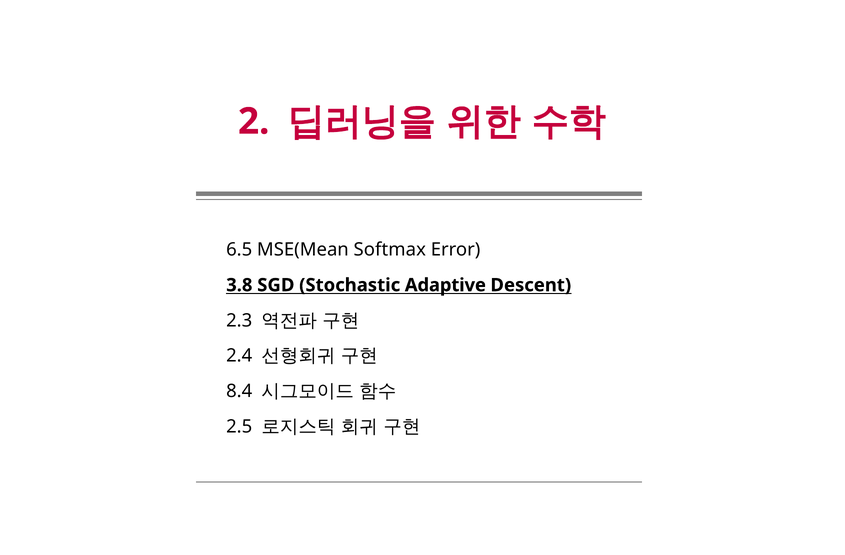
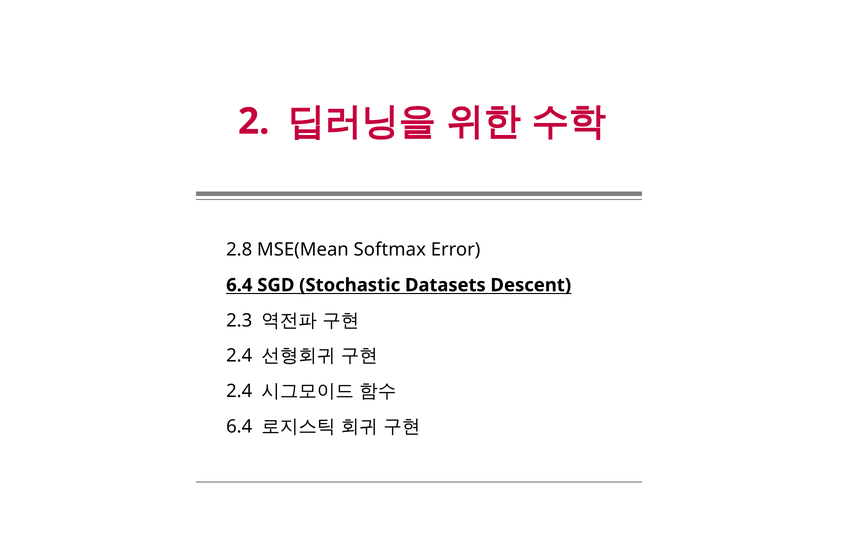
6.5: 6.5 -> 2.8 (239, 250)
3.8: 3.8 -> 6.4 (239, 285)
Adaptive: Adaptive -> Datasets (445, 285)
8.4: 8.4 -> 2.4 (239, 391)
2.5: 2.5 -> 6.4 (239, 427)
